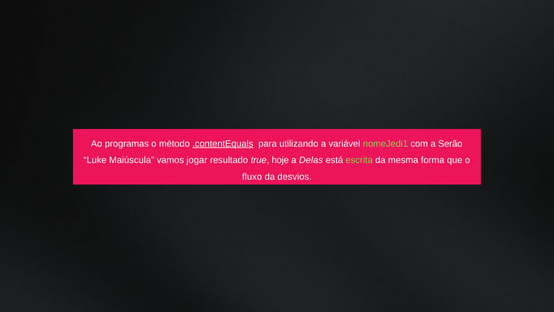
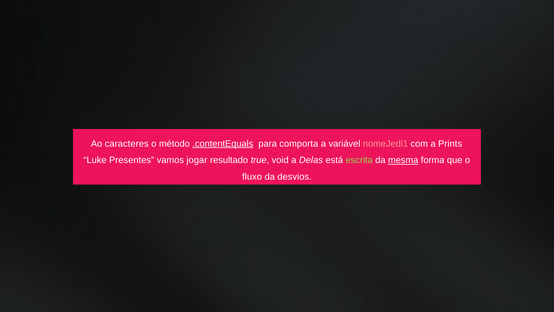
programas: programas -> caracteres (127, 143)
utilizando: utilizando -> comporta (299, 143)
nomeJedi1 colour: light green -> pink (385, 143)
Serão: Serão -> Prints (450, 143)
Maiúscula: Maiúscula -> Presentes (132, 160)
hoje: hoje -> void (280, 160)
mesma underline: none -> present (403, 160)
